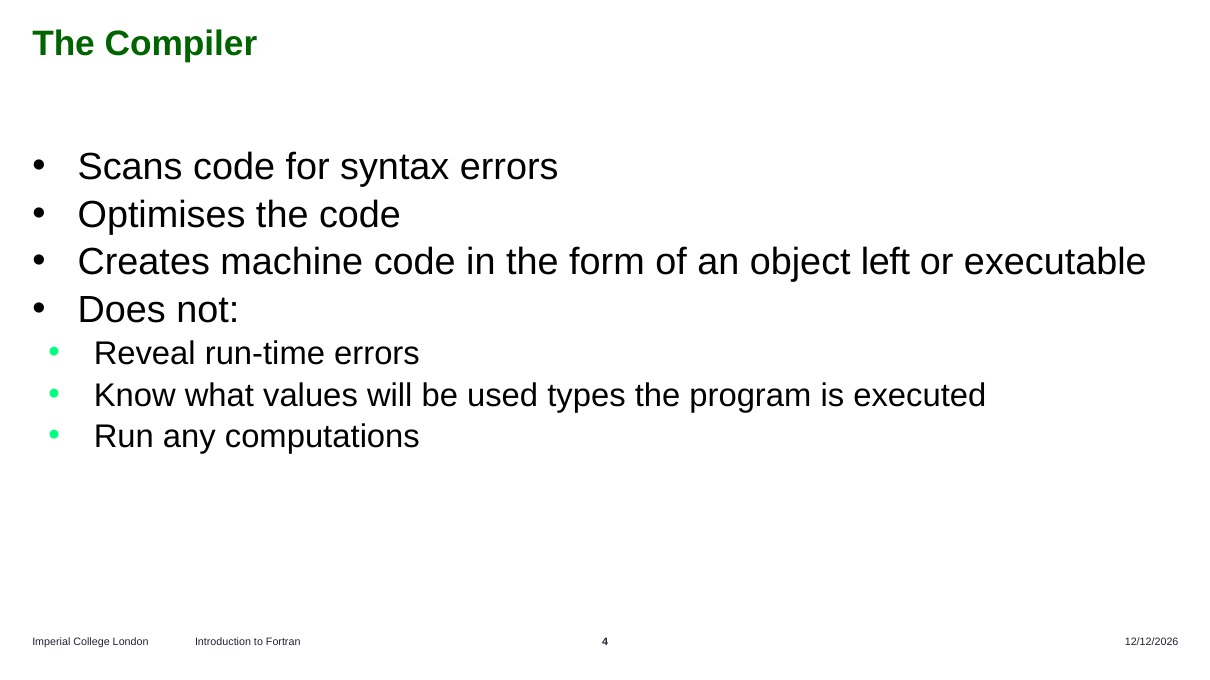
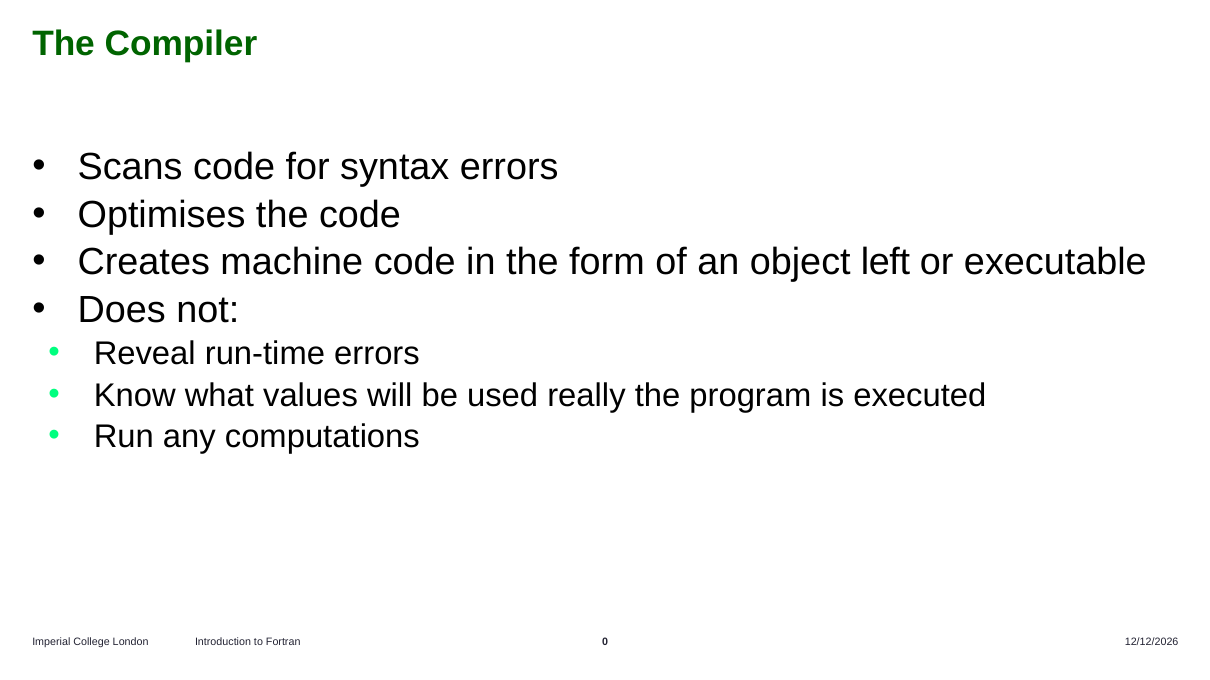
types: types -> really (586, 396)
4: 4 -> 0 (605, 642)
